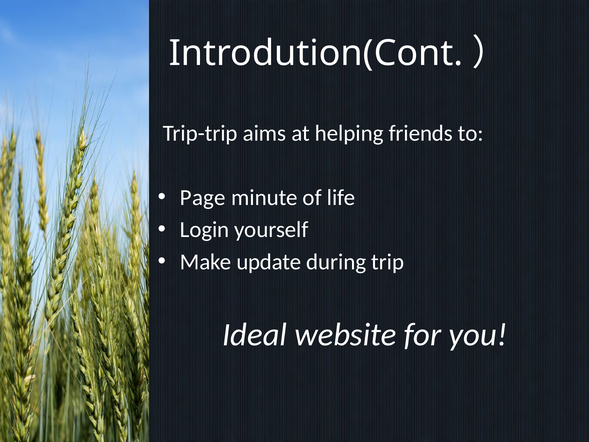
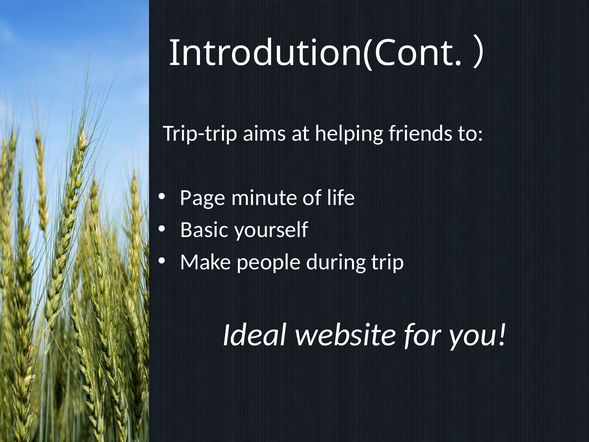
Login: Login -> Basic (204, 230)
update: update -> people (269, 262)
